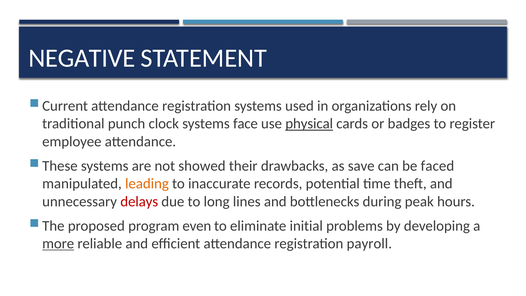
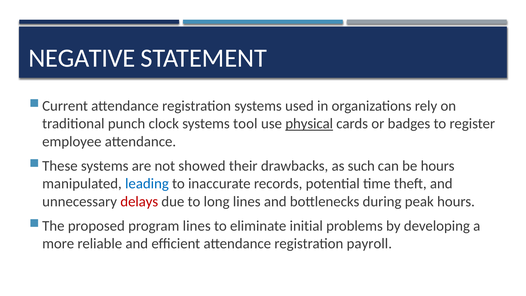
face: face -> tool (245, 124)
save: save -> such (361, 166)
be faced: faced -> hours (438, 166)
leading colour: orange -> blue (147, 184)
program even: even -> lines (197, 226)
more underline: present -> none (58, 243)
